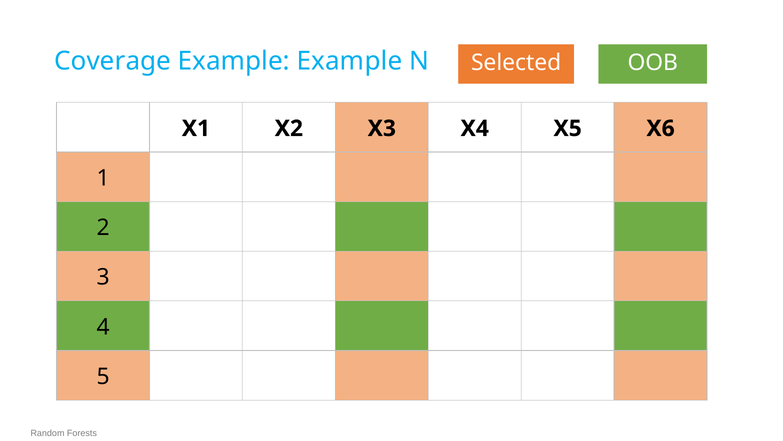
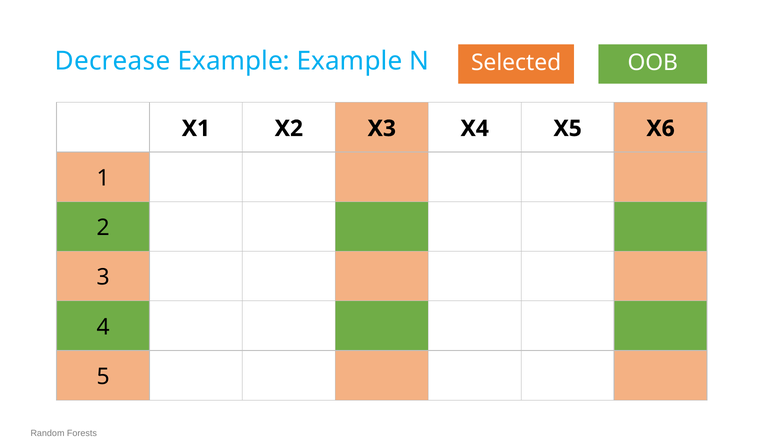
Coverage: Coverage -> Decrease (113, 61)
